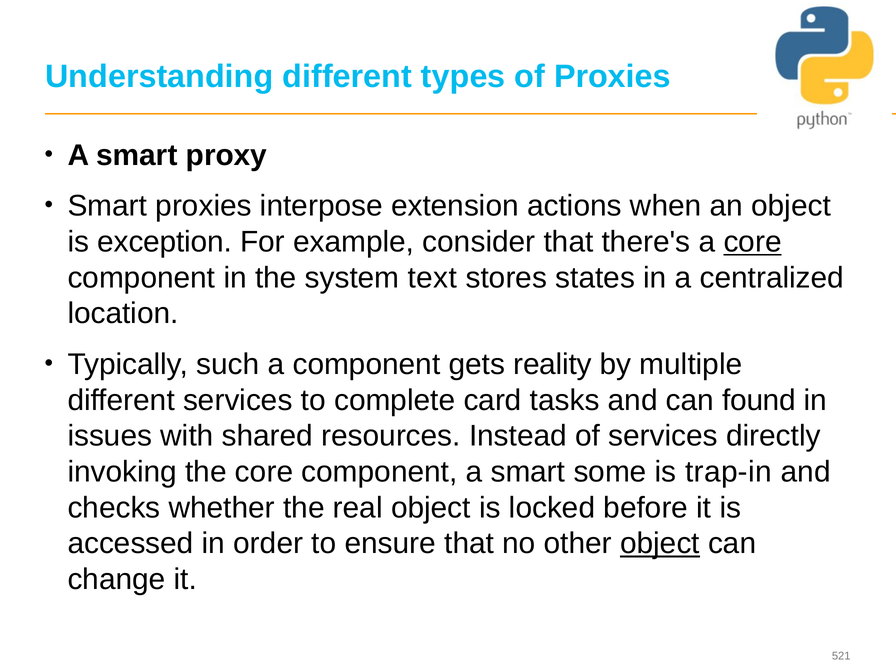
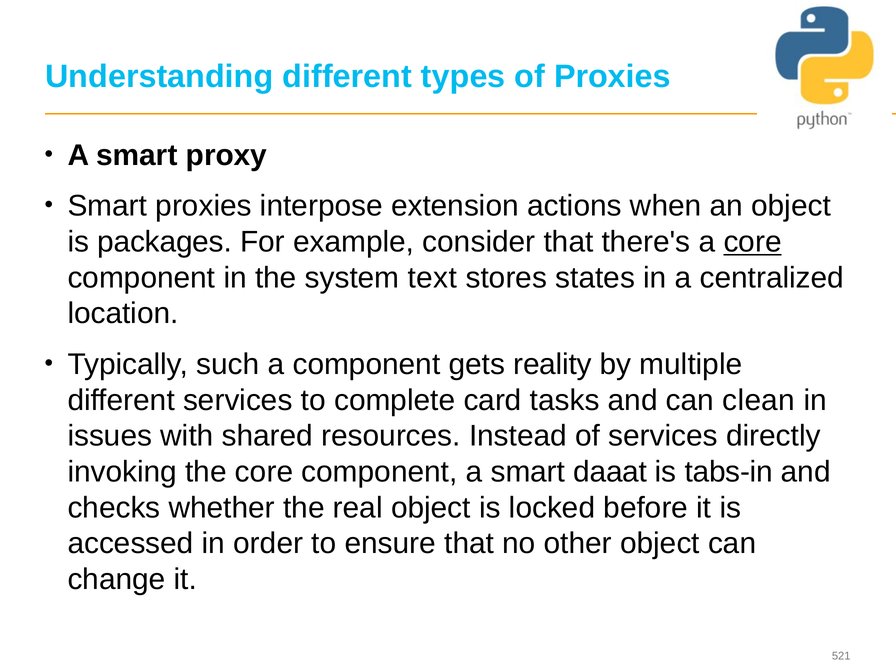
exception: exception -> packages (165, 242)
found: found -> clean (759, 400)
some: some -> daaat (610, 472)
trap-in: trap-in -> tabs-in (729, 472)
object underline: present -> none (660, 544)
